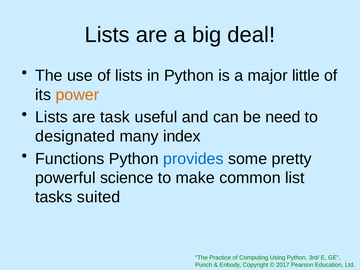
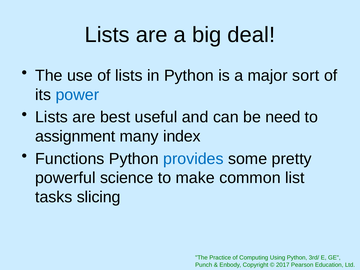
little: little -> sort (306, 76)
power colour: orange -> blue (77, 95)
task: task -> best (115, 117)
designated: designated -> assignment (75, 136)
suited: suited -> slicing (99, 197)
